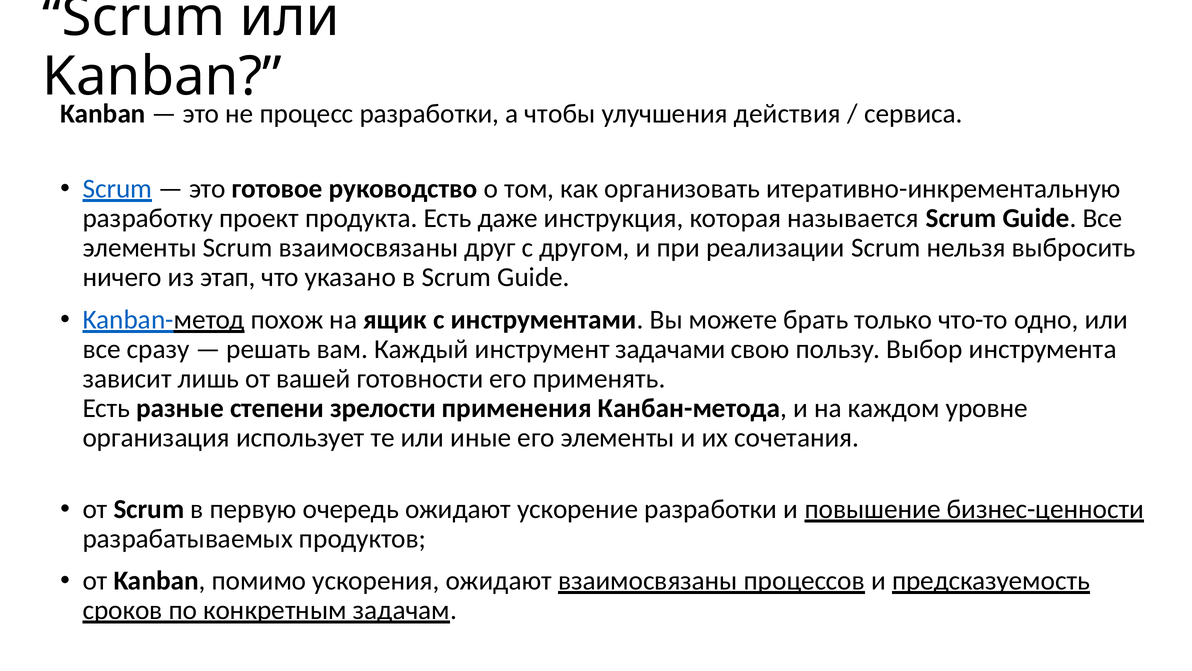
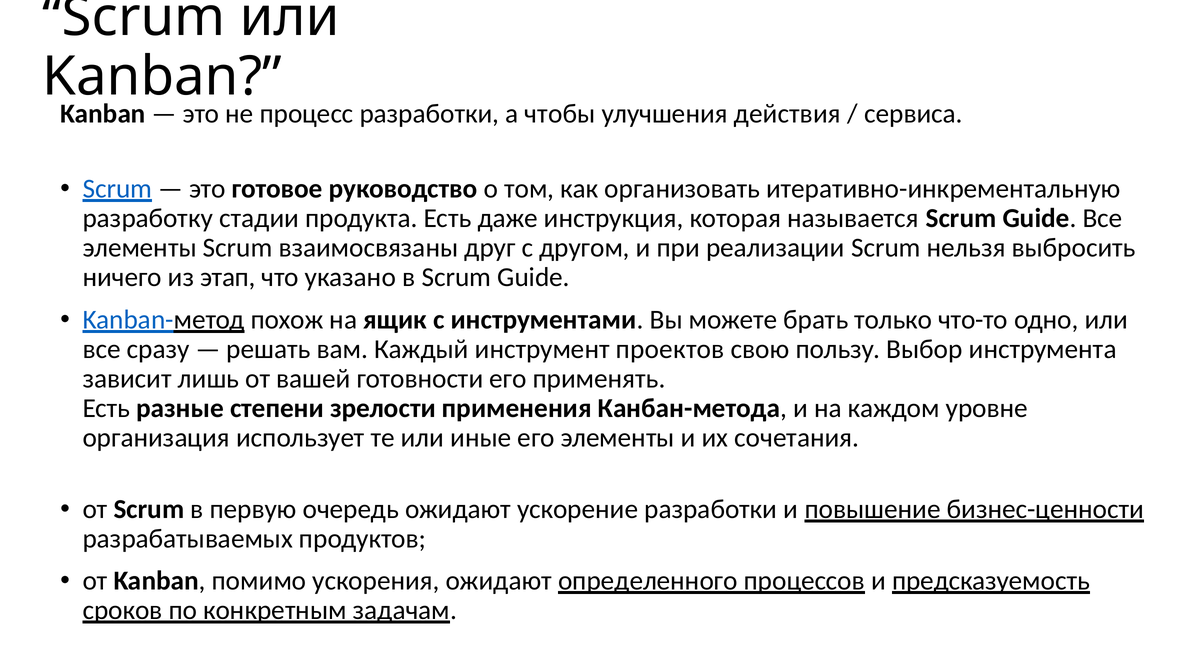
проект: проект -> стадии (259, 218)
задачами: задачами -> проектов (670, 349)
ожидают взаимосвязаны: взаимосвязаны -> определенного (648, 580)
